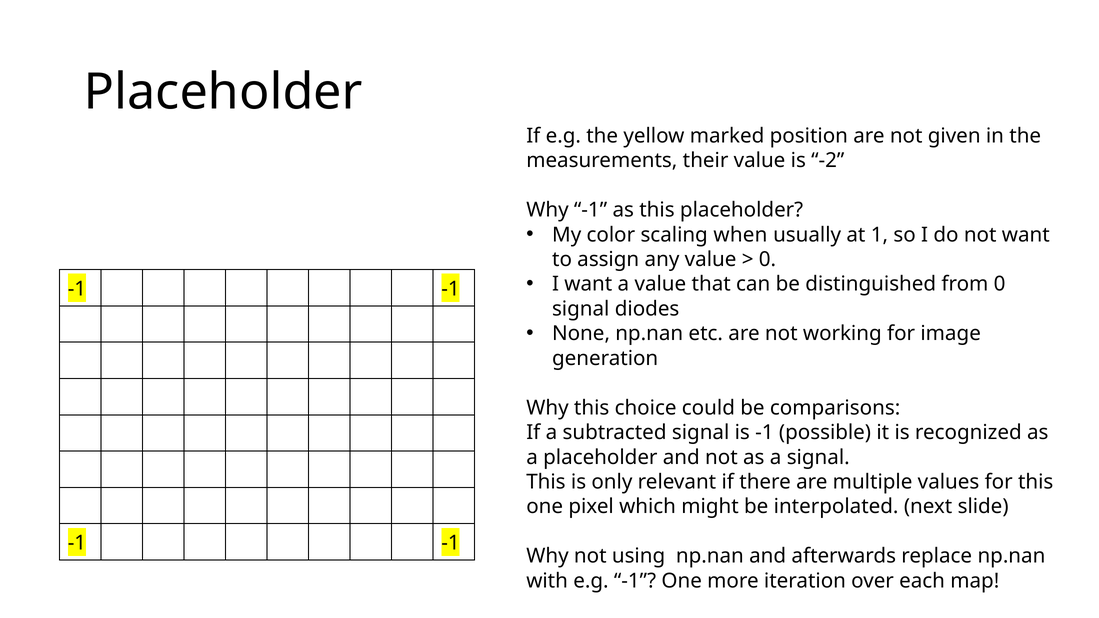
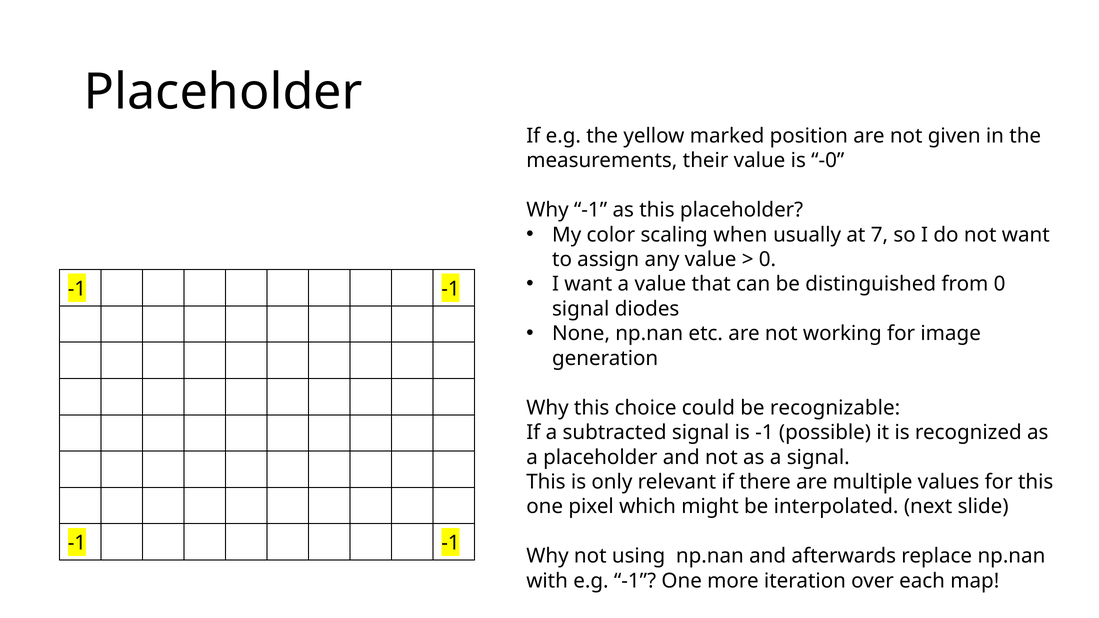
-2: -2 -> -0 (828, 161)
1: 1 -> 7 (879, 235)
comparisons: comparisons -> recognizable (835, 408)
